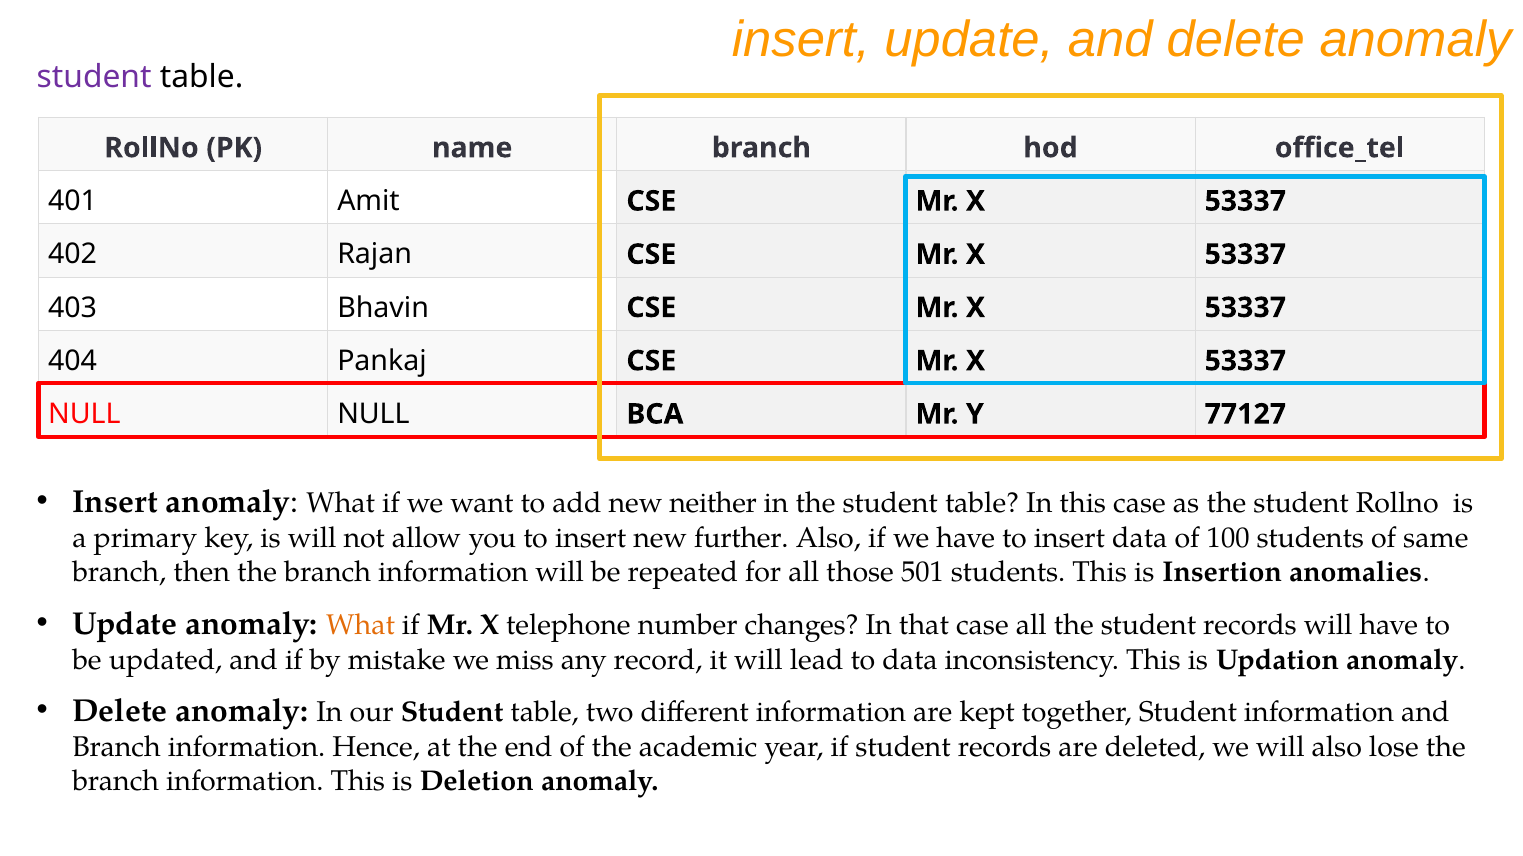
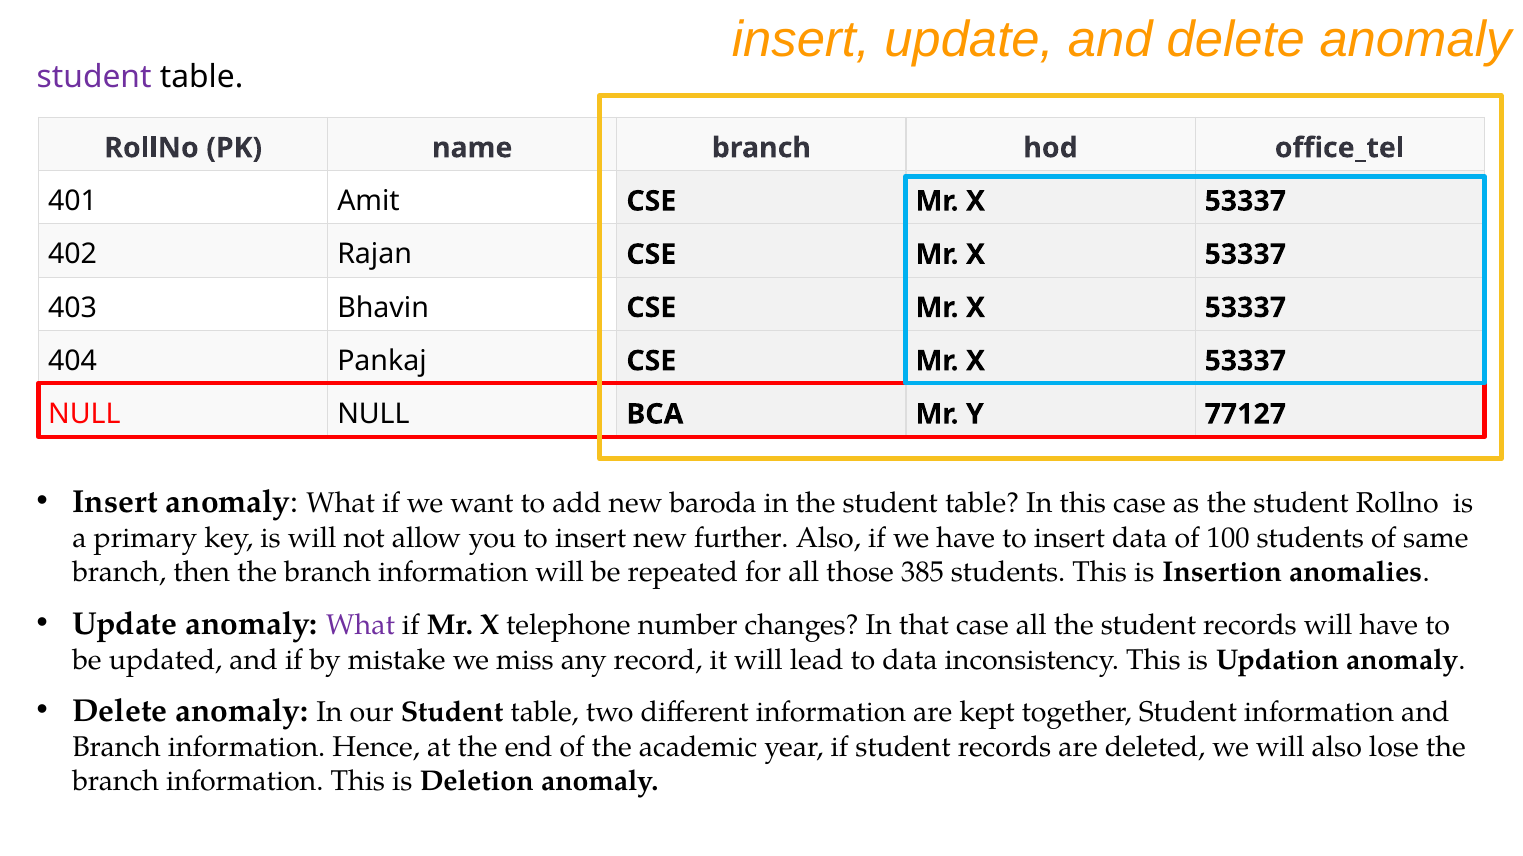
neither: neither -> baroda (713, 503)
501: 501 -> 385 (922, 573)
What colour: orange -> purple (361, 625)
